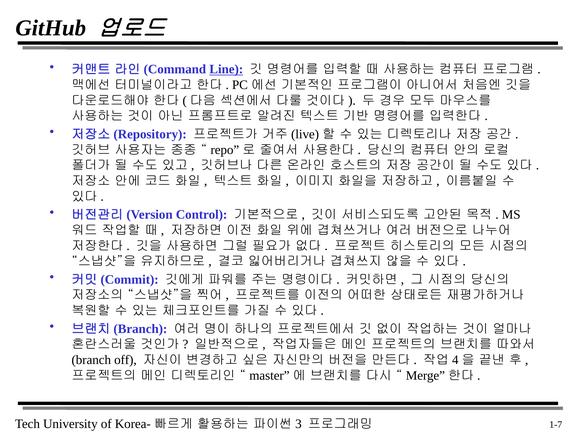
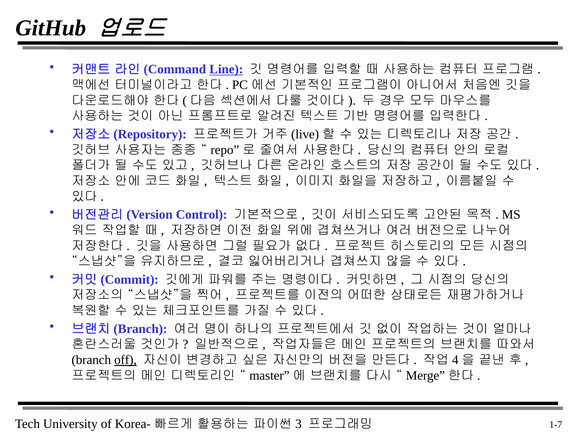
off underline: none -> present (125, 360)
